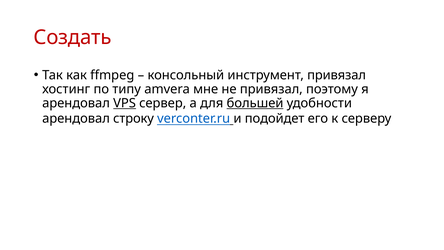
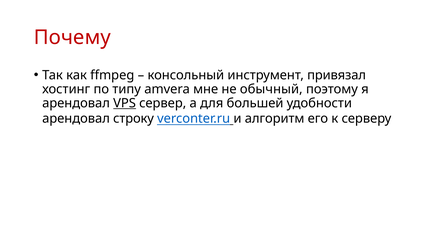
Создать: Создать -> Почему (72, 37)
не привязал: привязал -> обычный (271, 89)
большей underline: present -> none (255, 103)
подойдет: подойдет -> алгоритм (275, 119)
